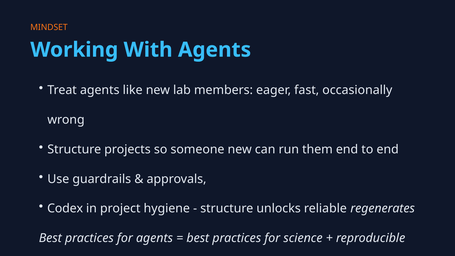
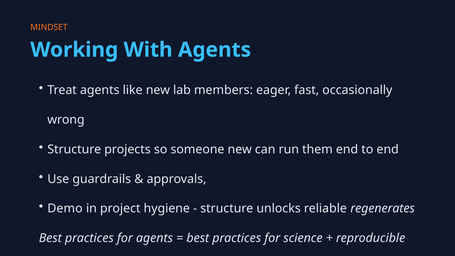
Codex: Codex -> Demo (65, 209)
